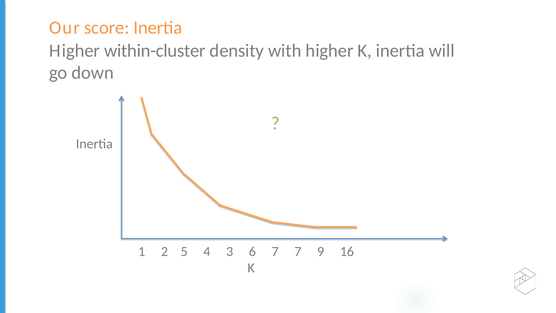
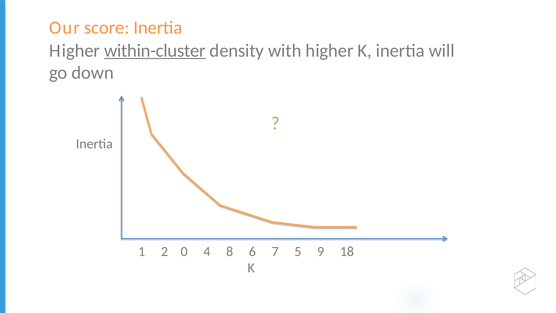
within-cluster underline: none -> present (155, 51)
5: 5 -> 0 (184, 251)
3: 3 -> 8 (230, 251)
7 7: 7 -> 5 (298, 251)
16: 16 -> 18 (347, 251)
